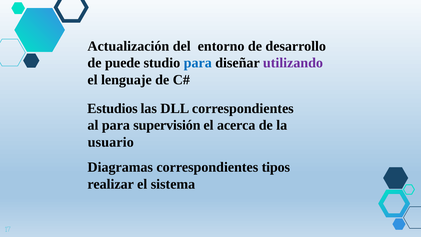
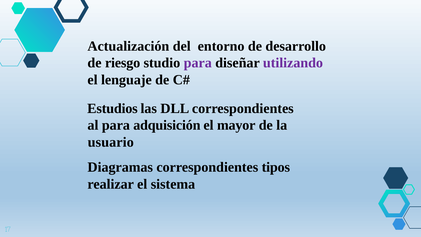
puede: puede -> riesgo (123, 63)
para colour: blue -> purple (198, 63)
supervisión: supervisión -> adquisición (167, 125)
acerca: acerca -> mayor (236, 125)
